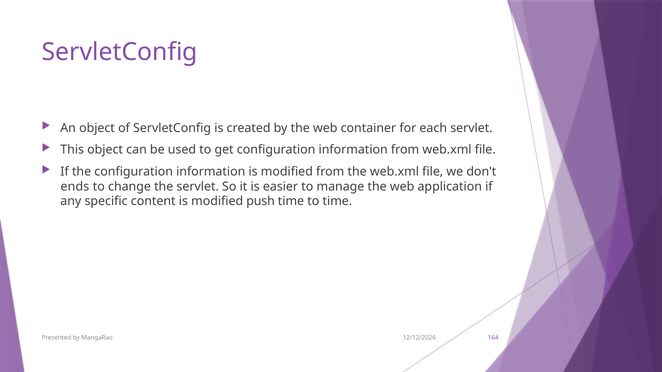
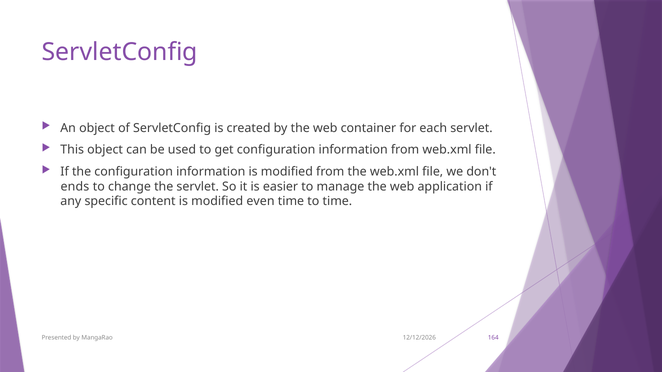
push: push -> even (260, 201)
